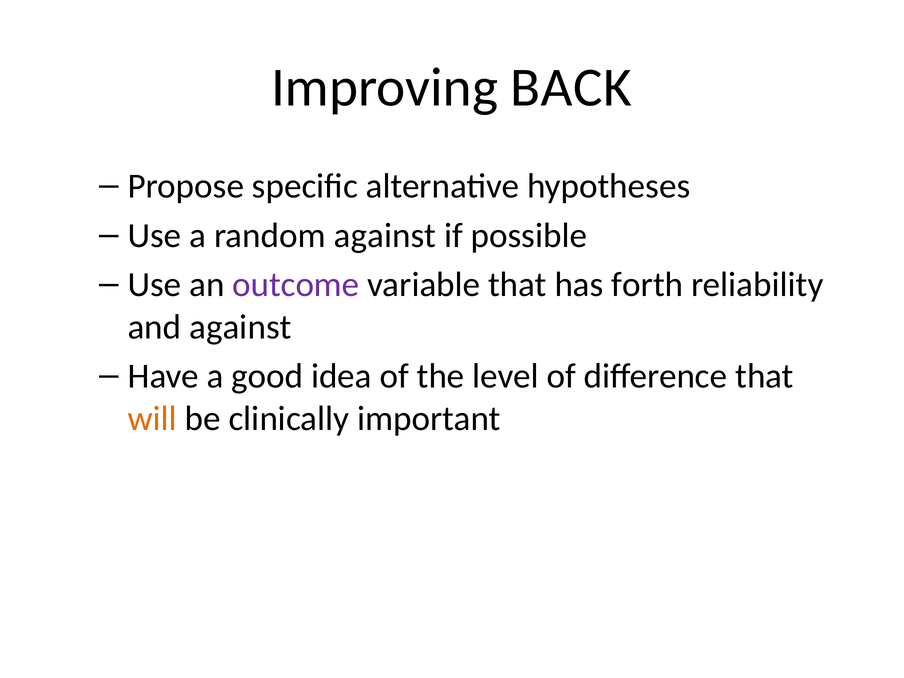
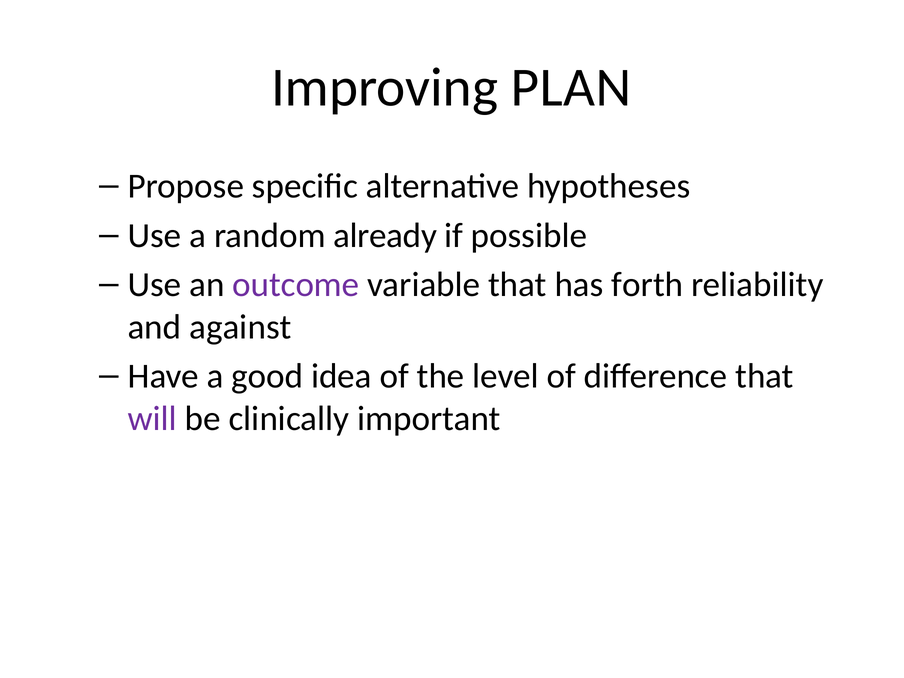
BACK: BACK -> PLAN (571, 88)
random against: against -> already (385, 236)
will colour: orange -> purple (152, 418)
